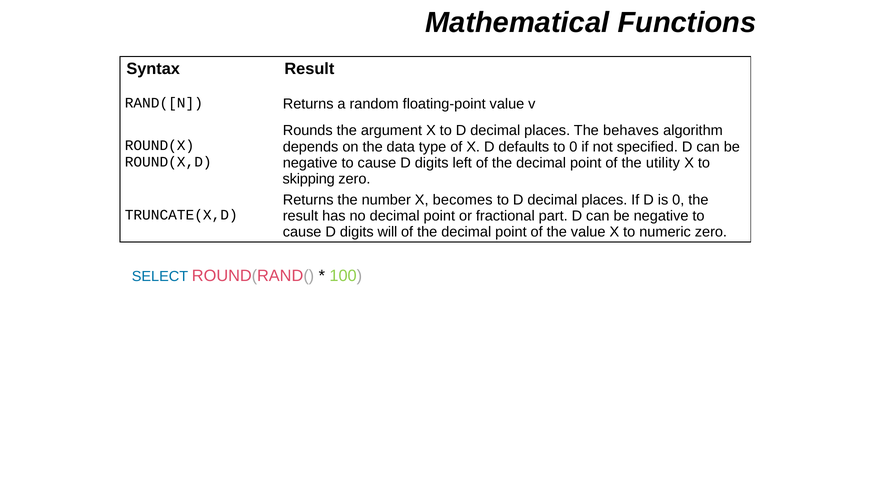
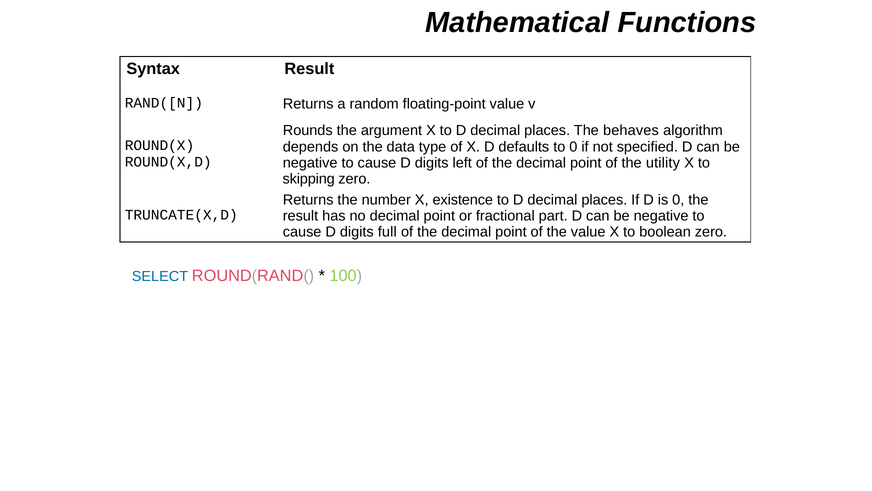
becomes: becomes -> existence (463, 200)
will: will -> full (387, 232)
numeric: numeric -> boolean (665, 232)
